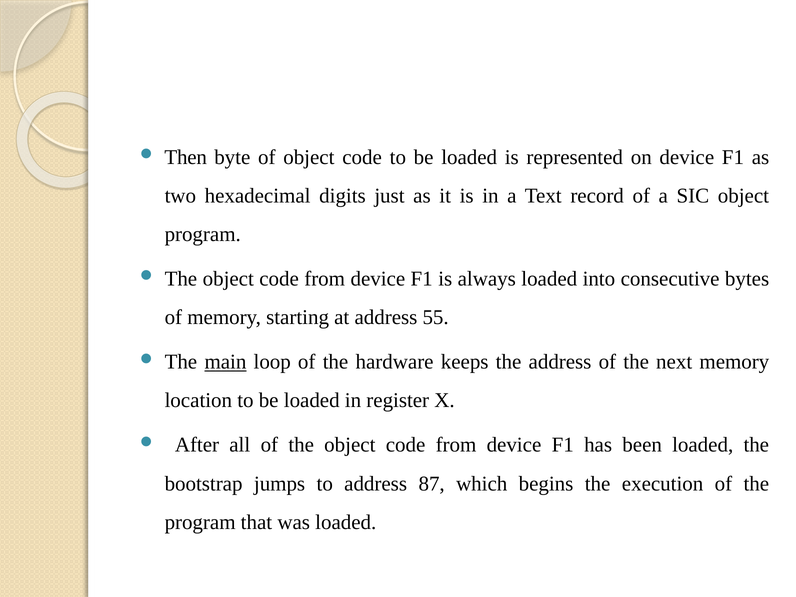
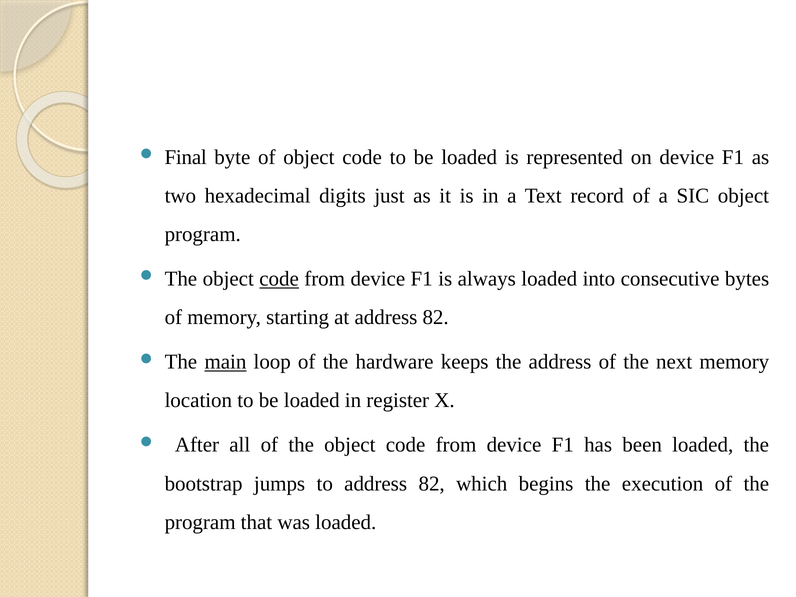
Then: Then -> Final (186, 157)
code underline: none -> present (279, 279)
at address 55: 55 -> 82 (436, 318)
to address 87: 87 -> 82 (432, 484)
